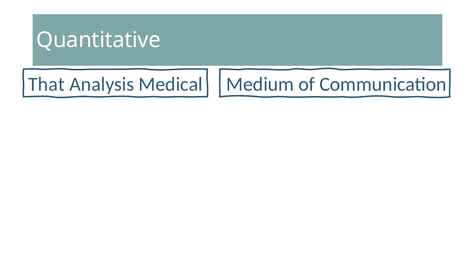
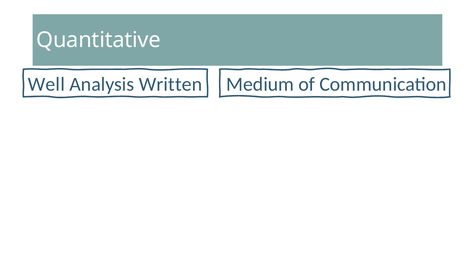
That: That -> Well (46, 84)
Medical: Medical -> Written (171, 84)
